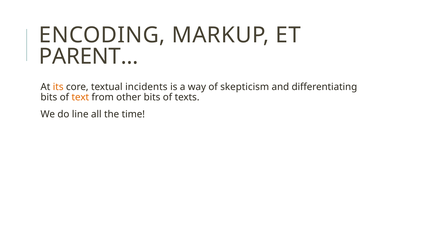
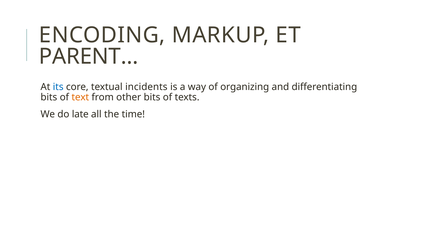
its colour: orange -> blue (58, 87)
skepticism: skepticism -> organizing (245, 87)
line: line -> late (80, 114)
